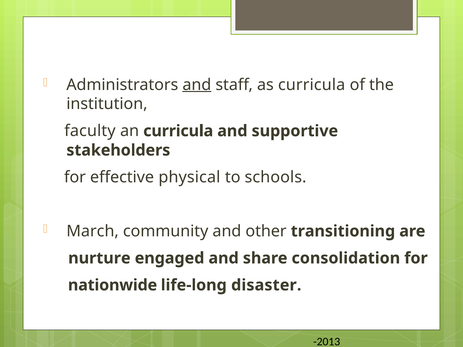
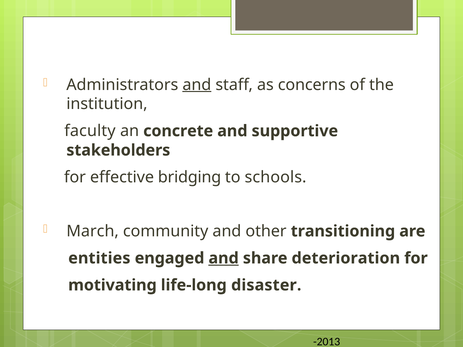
as curricula: curricula -> concerns (312, 85)
an curricula: curricula -> concrete (178, 131)
physical: physical -> bridging (190, 177)
nurture: nurture -> entities (99, 258)
and underline: none -> present (224, 258)
consolidation: consolidation -> deterioration (346, 258)
nationwide: nationwide -> motivating (112, 285)
